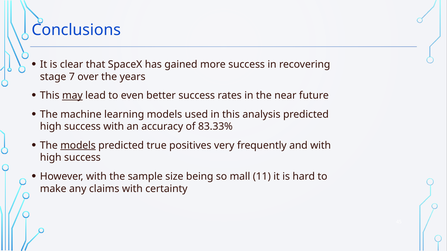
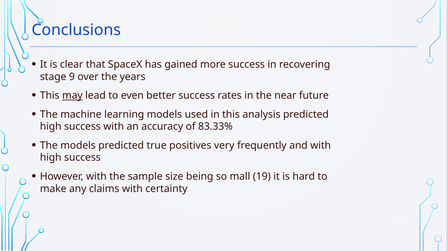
7: 7 -> 9 (72, 77)
models underline: present -> none (78, 146)
11: 11 -> 19 (262, 177)
